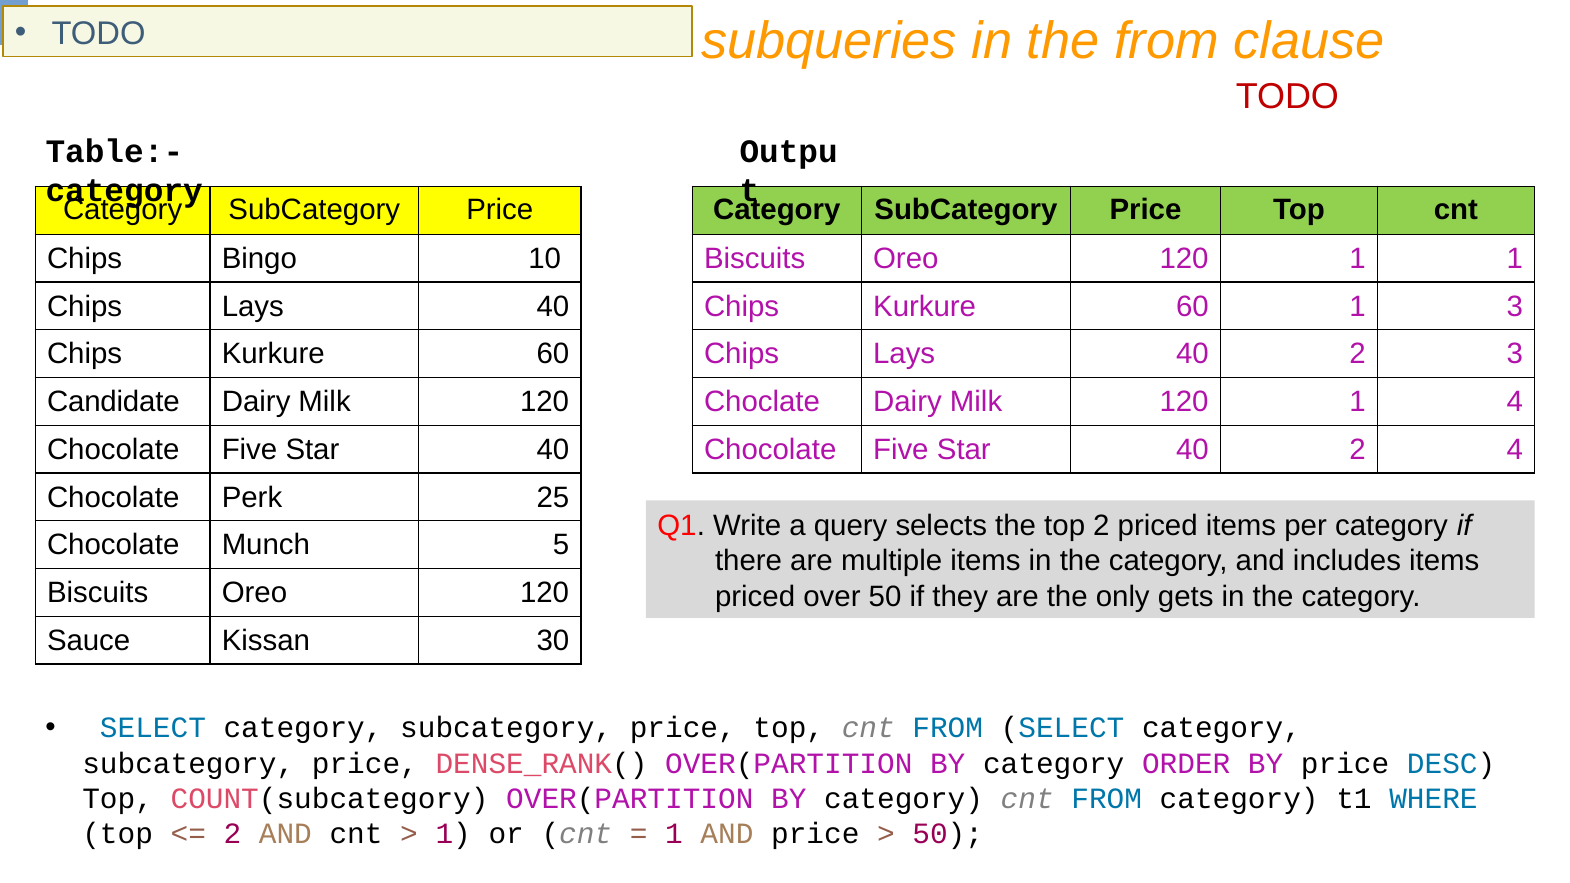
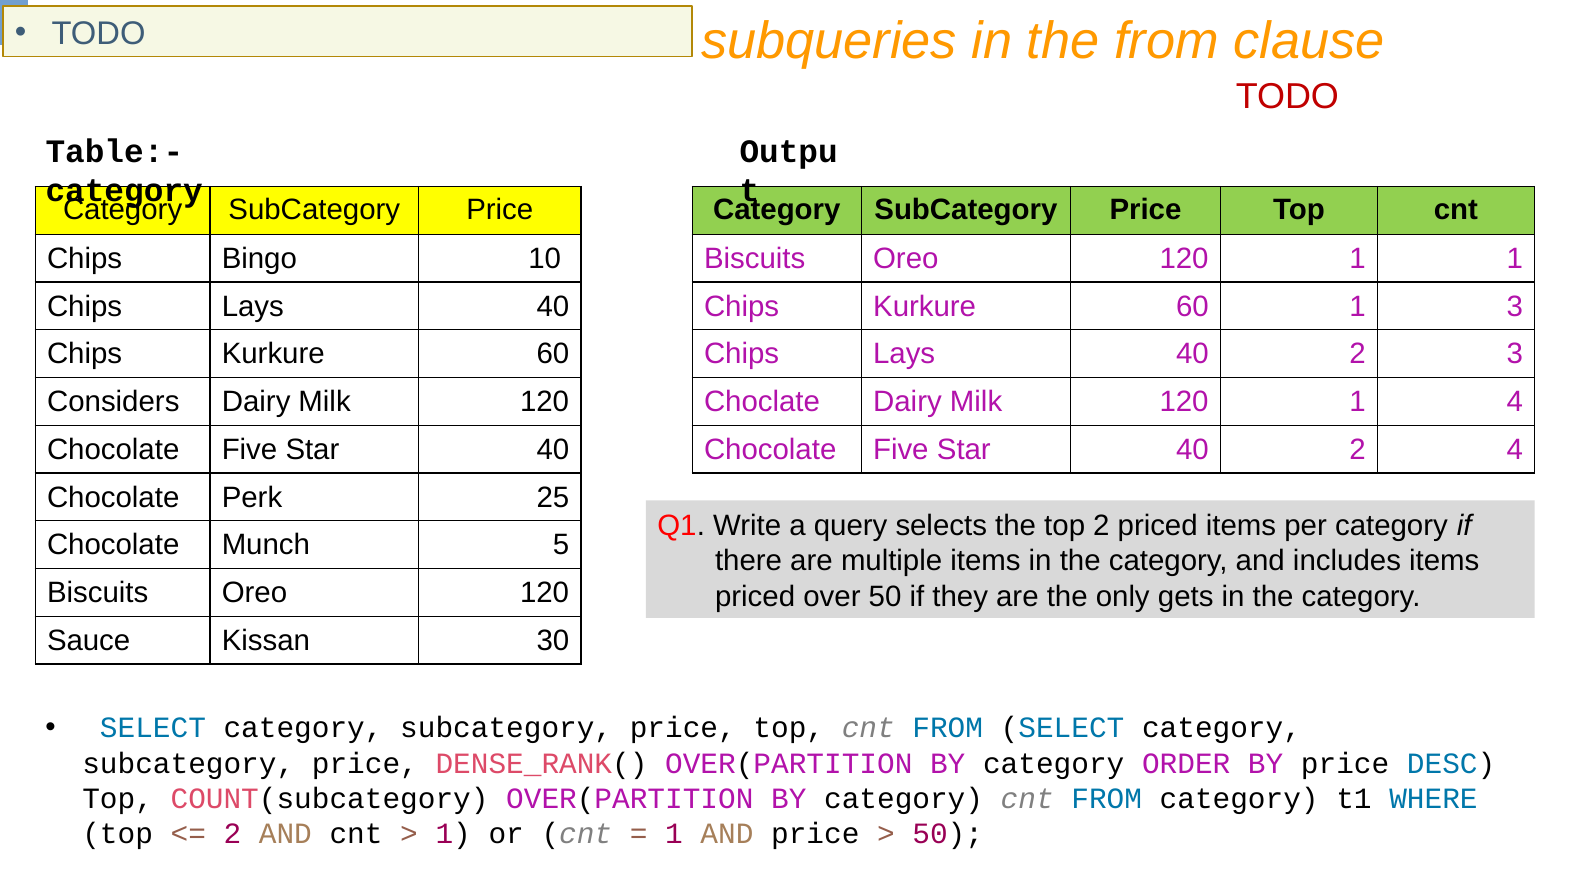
Candidate: Candidate -> Considers (113, 402)
